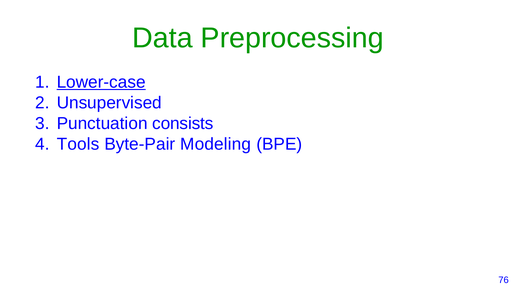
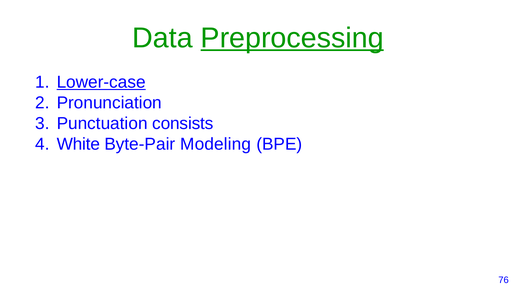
Preprocessing underline: none -> present (292, 38)
Unsupervised: Unsupervised -> Pronunciation (109, 102)
Tools: Tools -> White (78, 144)
